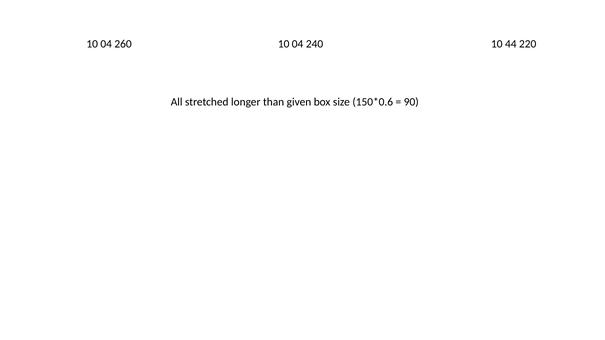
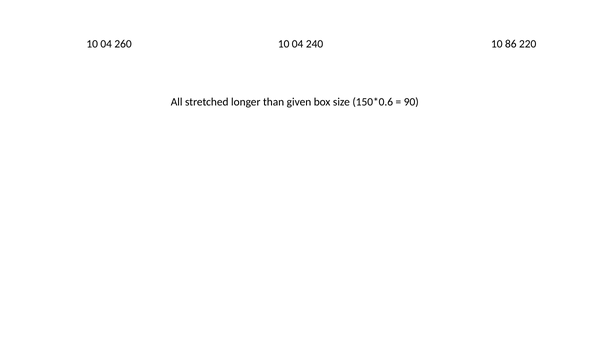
44: 44 -> 86 (511, 44)
